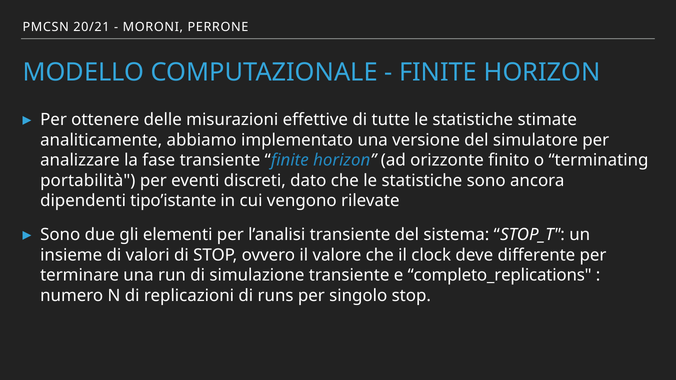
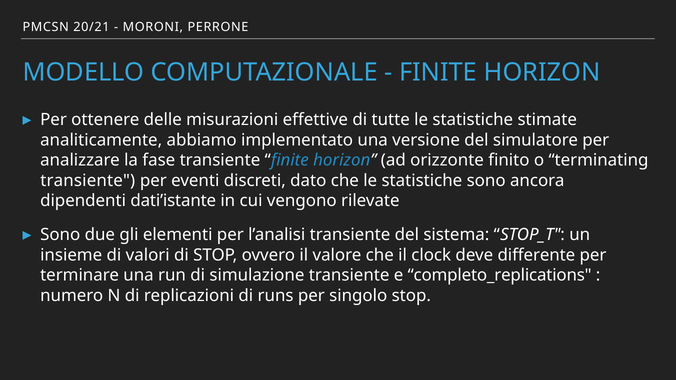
portabilità: portabilità -> transiente (88, 181)
tipo’istante: tipo’istante -> dati’istante (173, 201)
